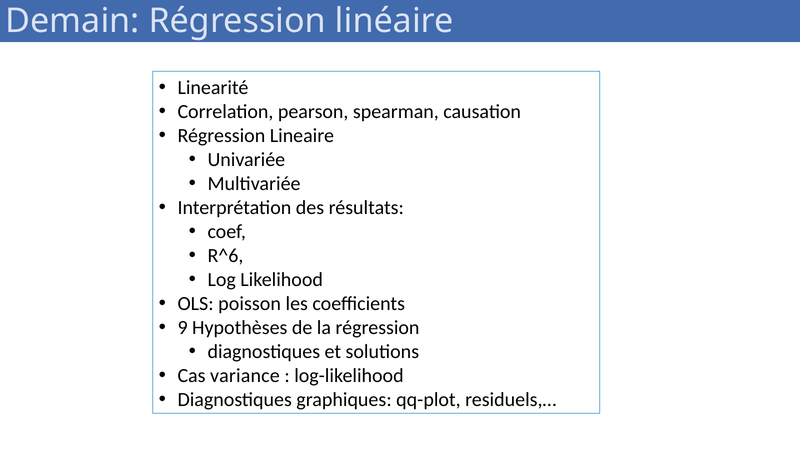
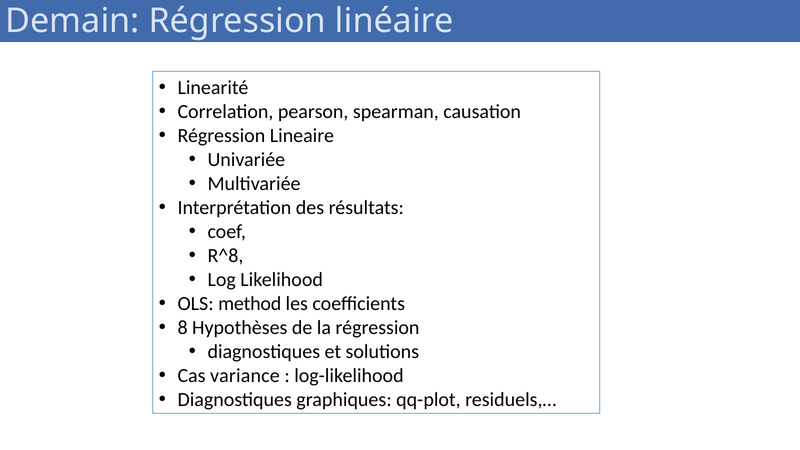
R^6: R^6 -> R^8 (225, 256)
poisson: poisson -> method (250, 304)
9: 9 -> 8 (183, 328)
